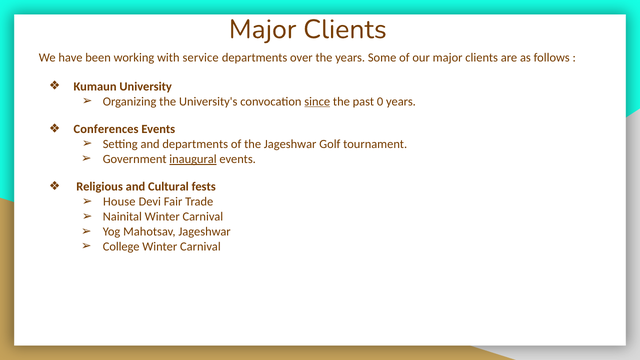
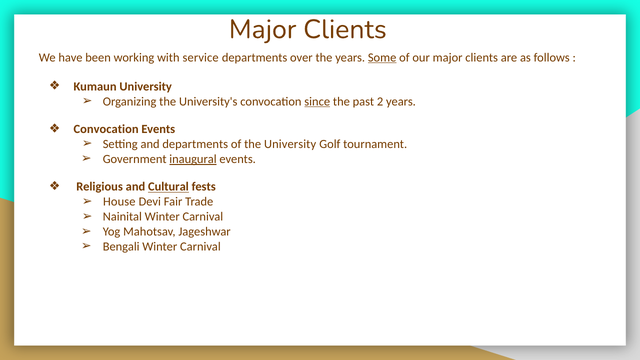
Some underline: none -> present (382, 57)
0: 0 -> 2 (380, 101)
Conferences: Conferences -> Convocation (106, 129)
the Jageshwar: Jageshwar -> University (290, 144)
Cultural underline: none -> present (168, 187)
College: College -> Bengali (121, 247)
